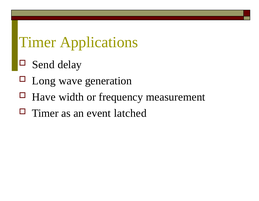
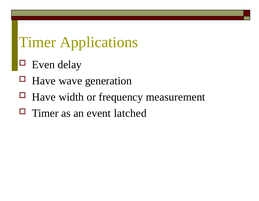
Send: Send -> Even (43, 64)
Long: Long -> Have (44, 81)
